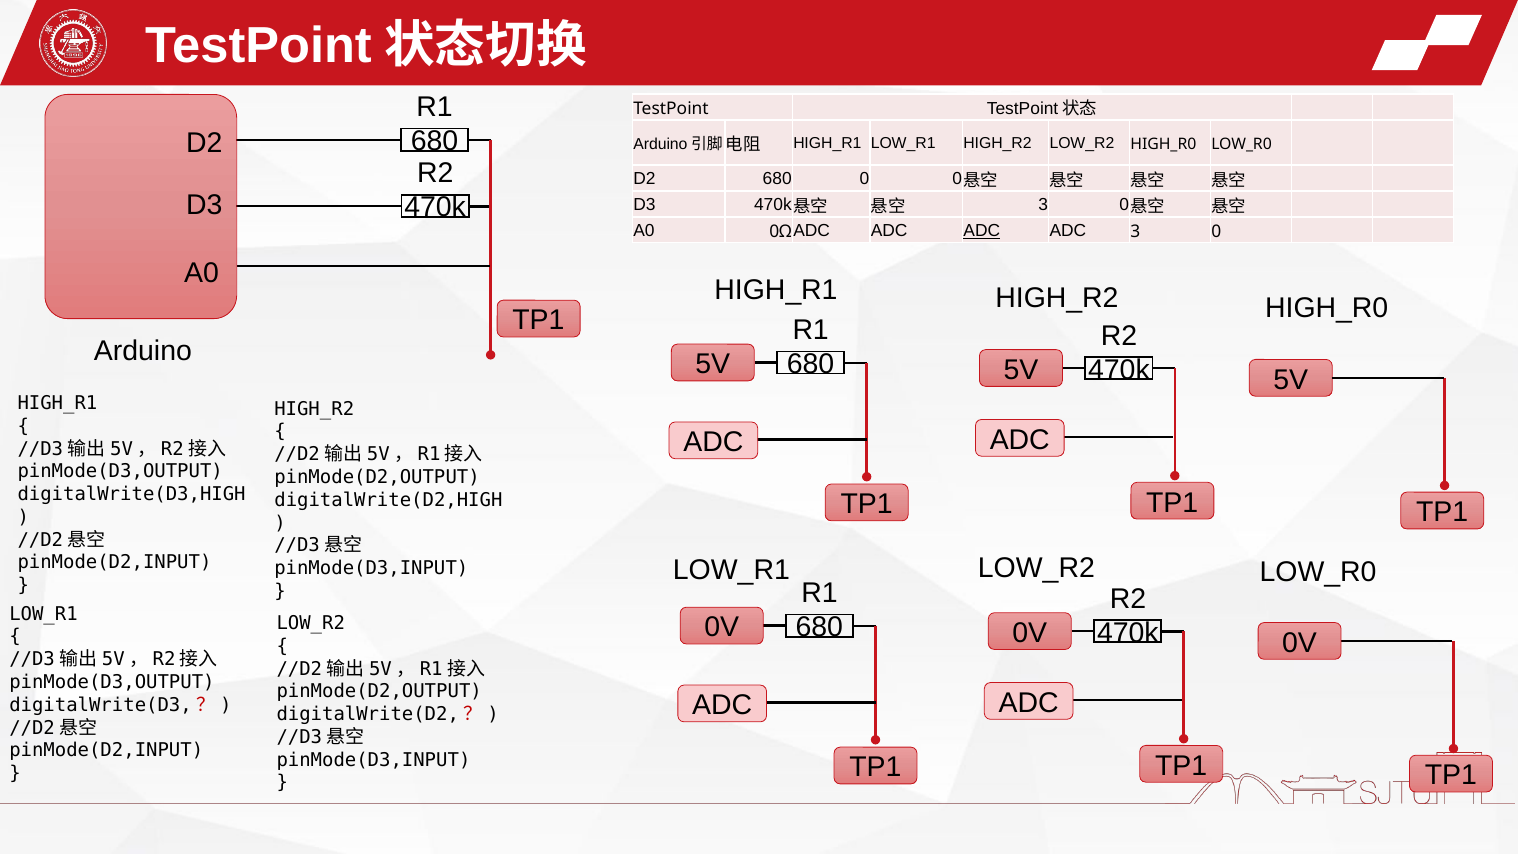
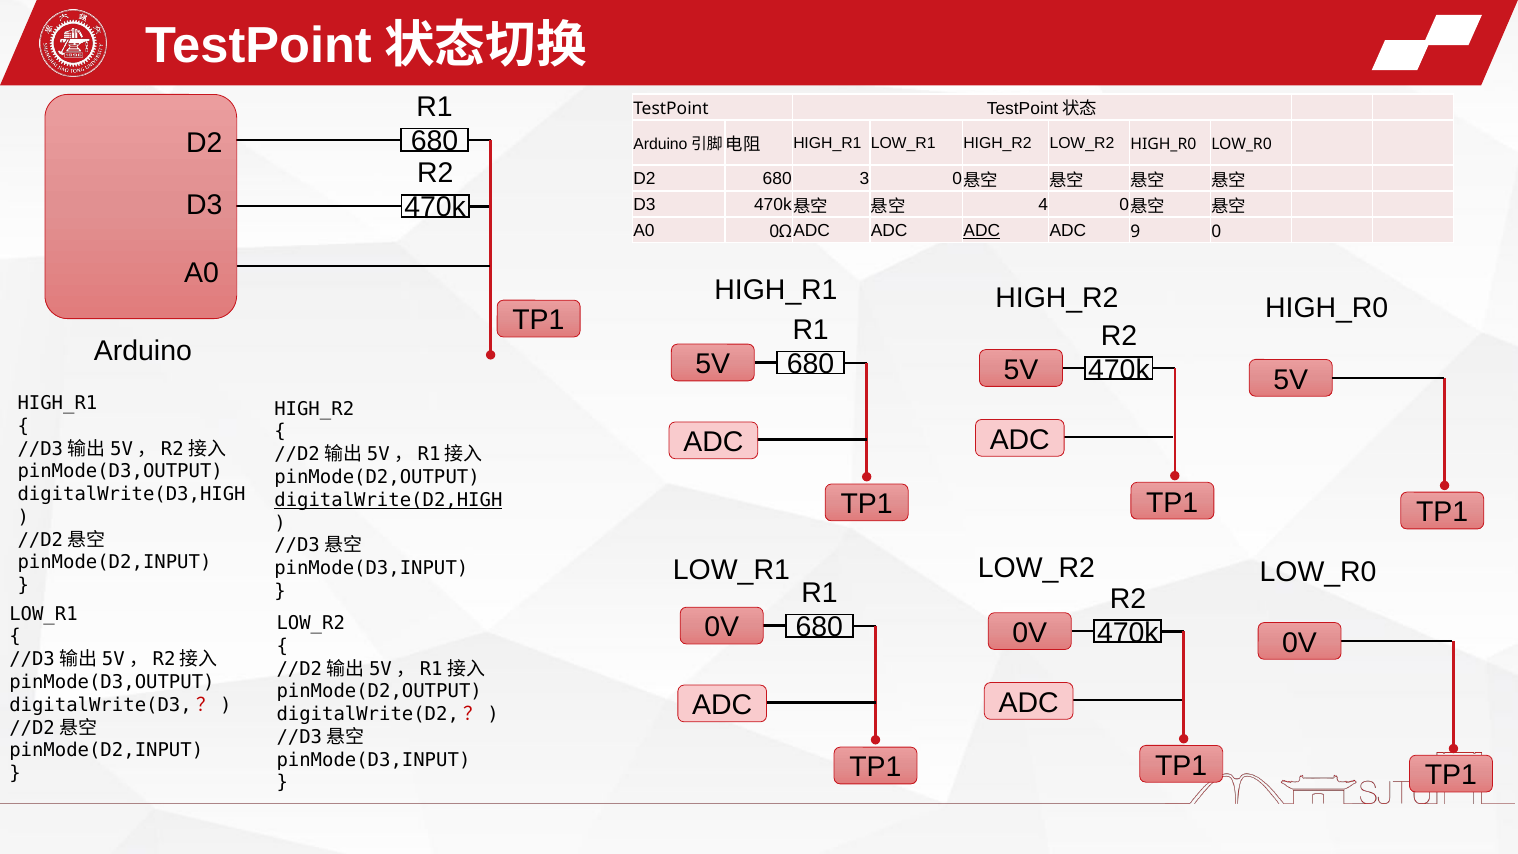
680 0: 0 -> 3 (864, 179)
3: 3 -> 4 (1043, 205)
ADC 3: 3 -> 9 (1135, 231)
digitalWrite(D2,HIGH underline: none -> present (388, 500)
